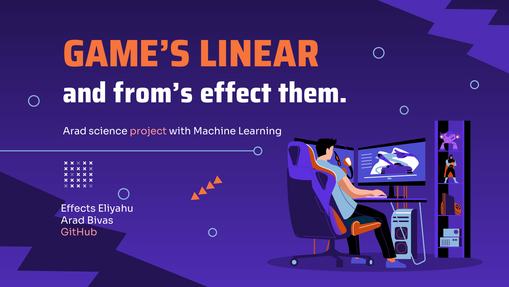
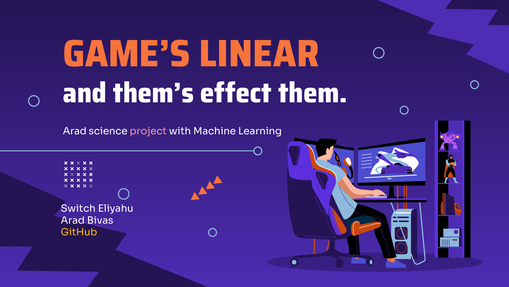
from’s: from’s -> them’s (153, 93)
Effects: Effects -> Switch (78, 208)
GitHub colour: pink -> yellow (79, 232)
